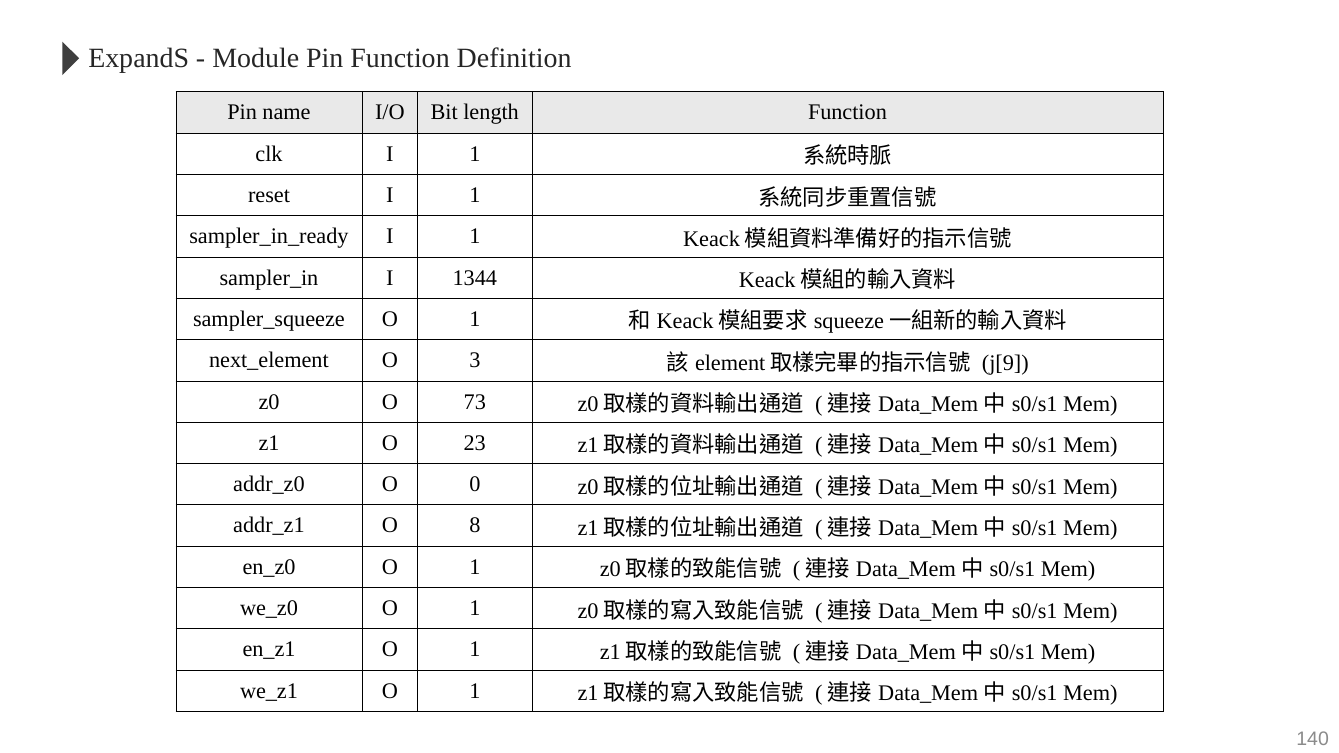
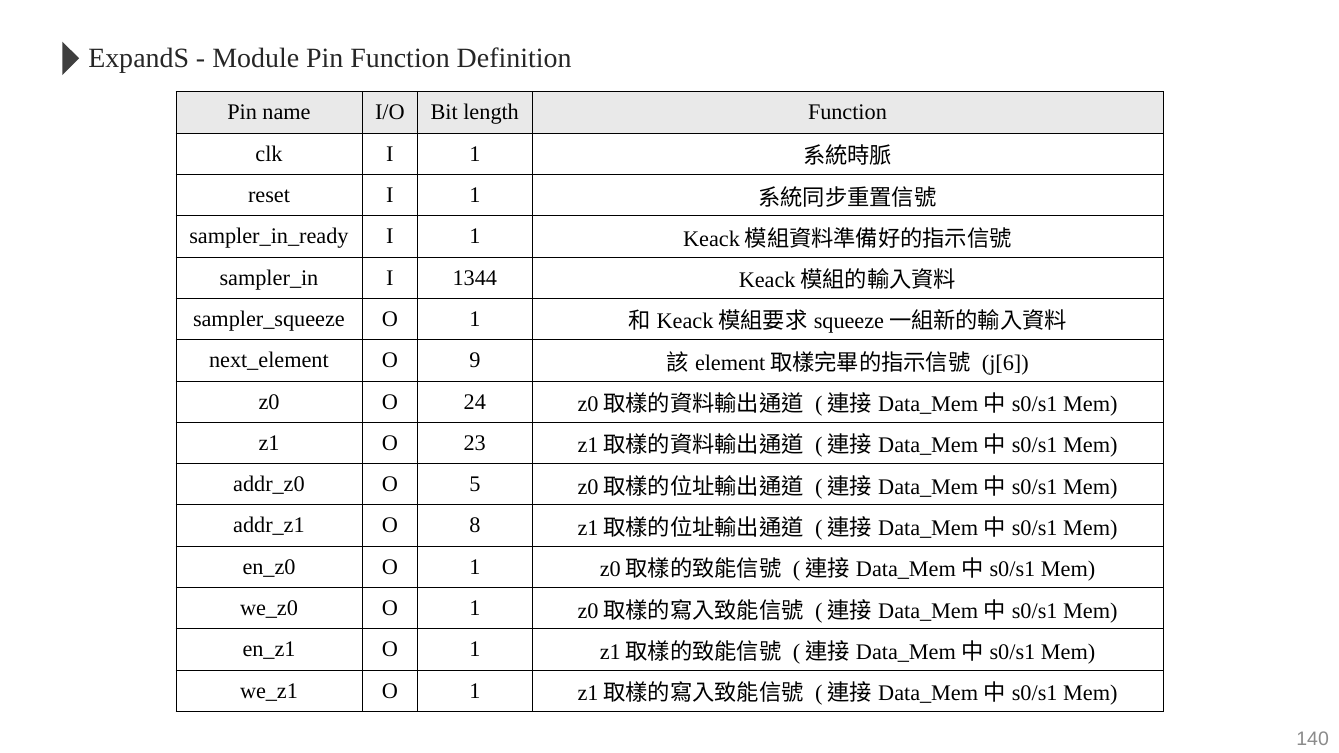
3: 3 -> 9 (475, 360)
j[9: j[9 -> j[6 (1005, 363)
73: 73 -> 24 (475, 402)
0: 0 -> 5 (475, 484)
